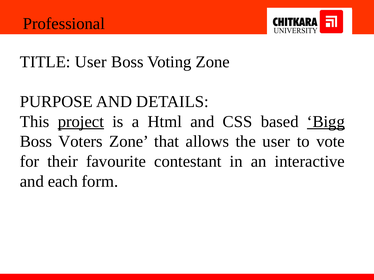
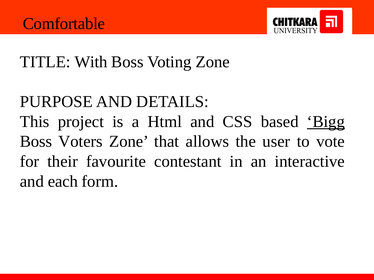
Professional: Professional -> Comfortable (64, 24)
TITLE User: User -> With (91, 62)
project underline: present -> none (81, 122)
